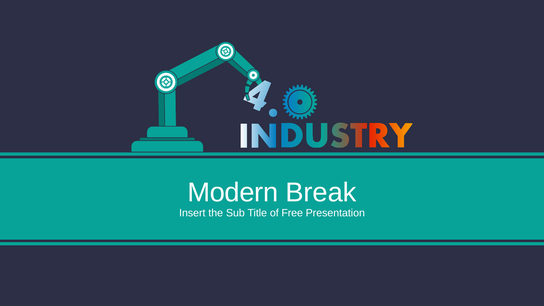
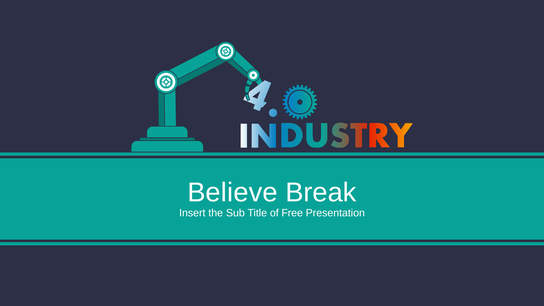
Modern: Modern -> Believe (233, 193)
